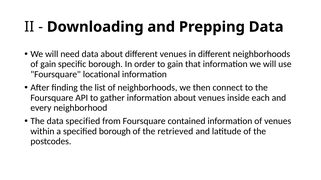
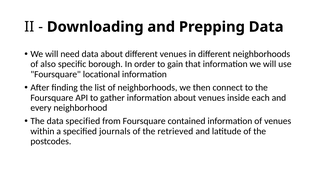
of gain: gain -> also (48, 64)
specified borough: borough -> journals (115, 132)
